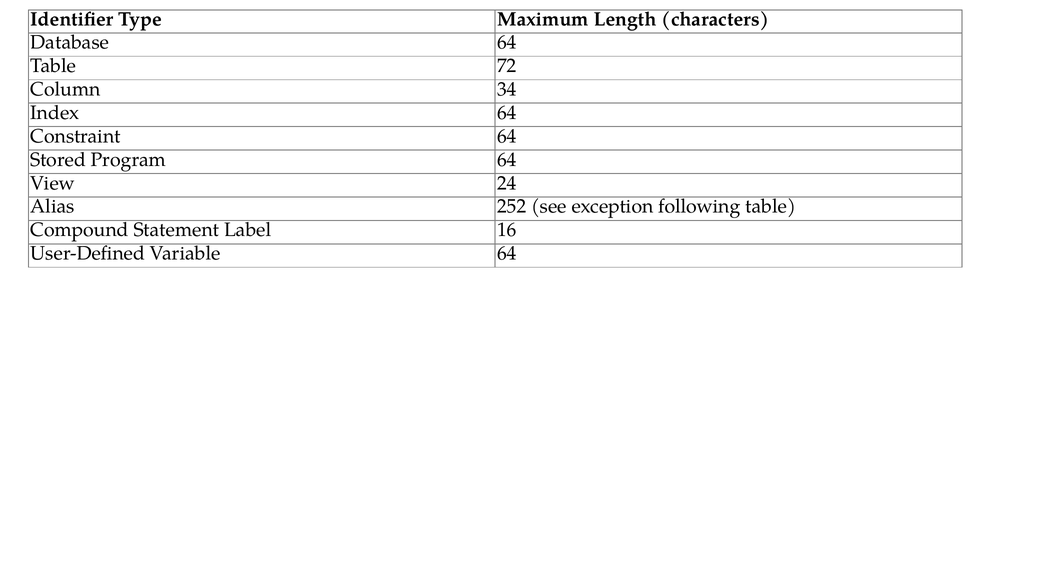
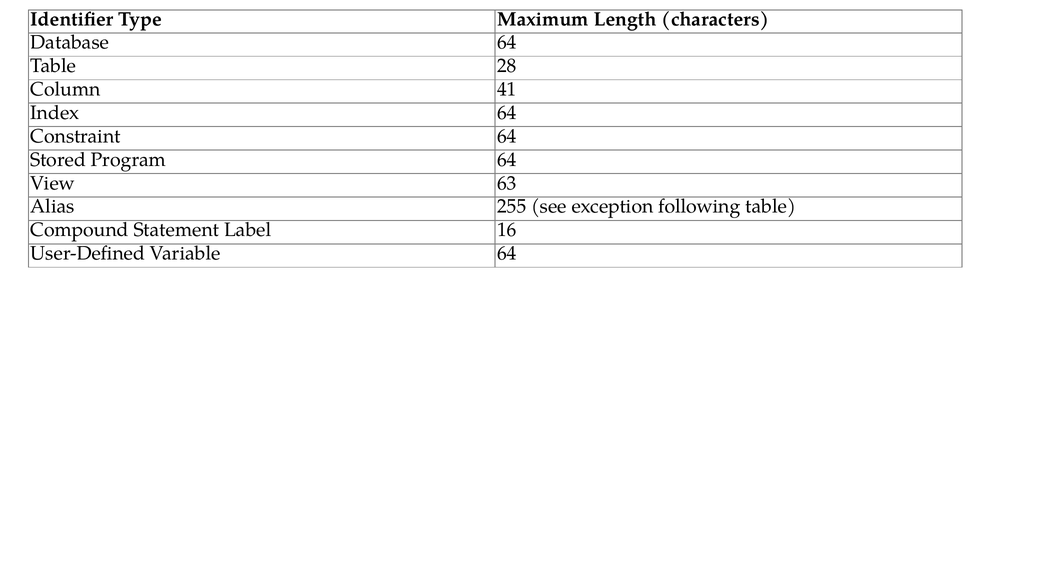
72: 72 -> 28 (507, 66)
34: 34 -> 41 (507, 89)
24: 24 -> 63 (507, 183)
252: 252 -> 255 (512, 207)
